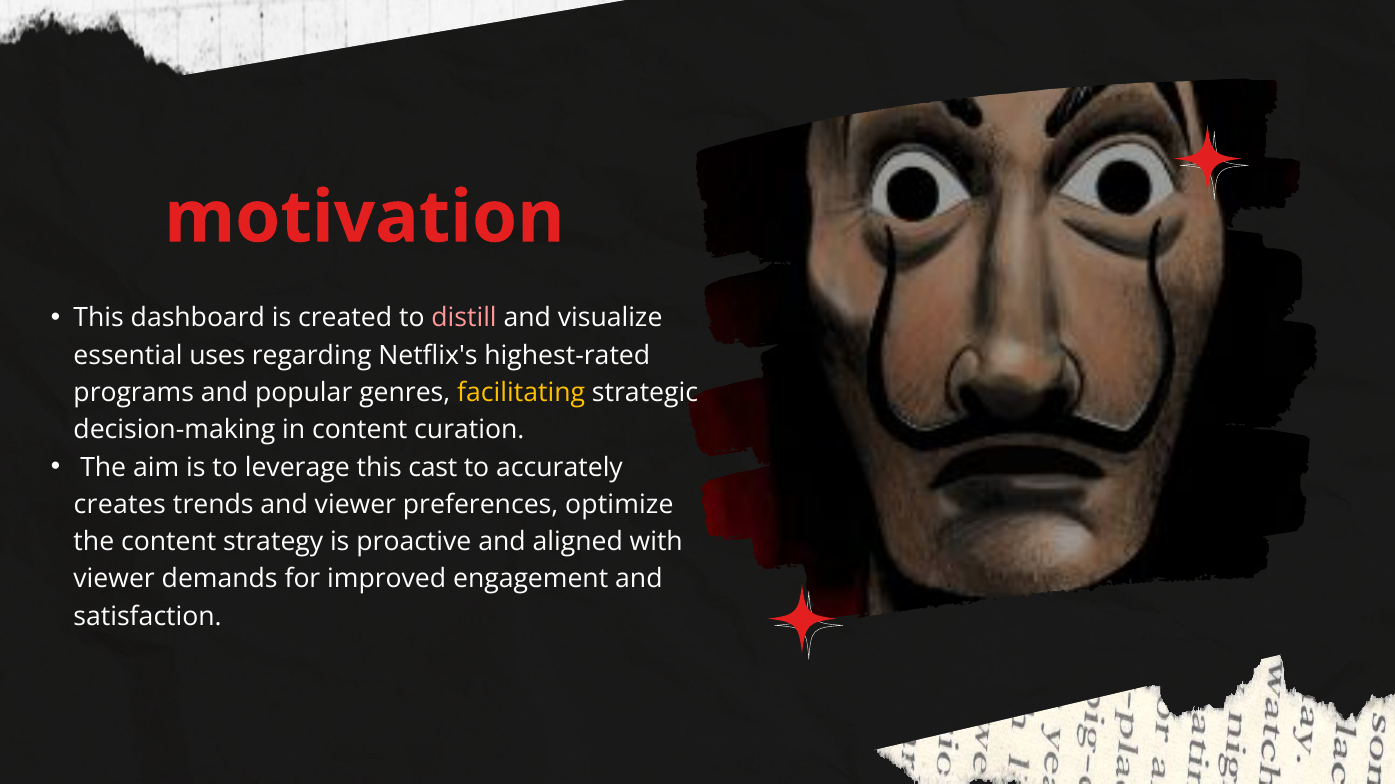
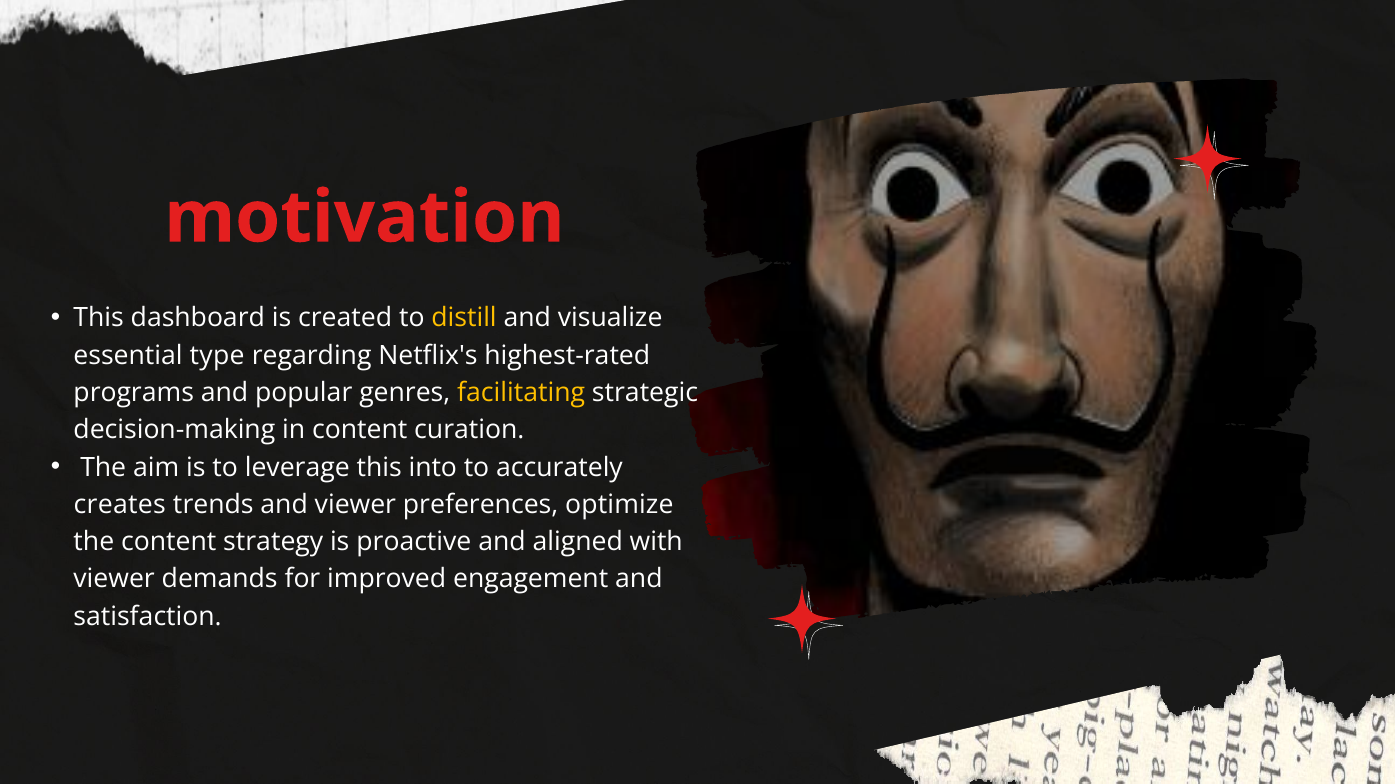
distill colour: pink -> yellow (464, 318)
uses: uses -> type (217, 356)
cast: cast -> into (433, 468)
